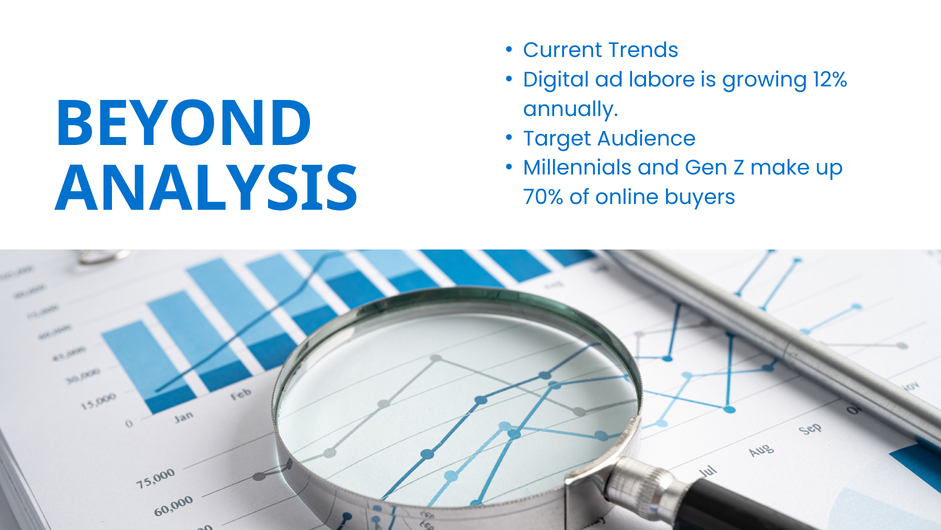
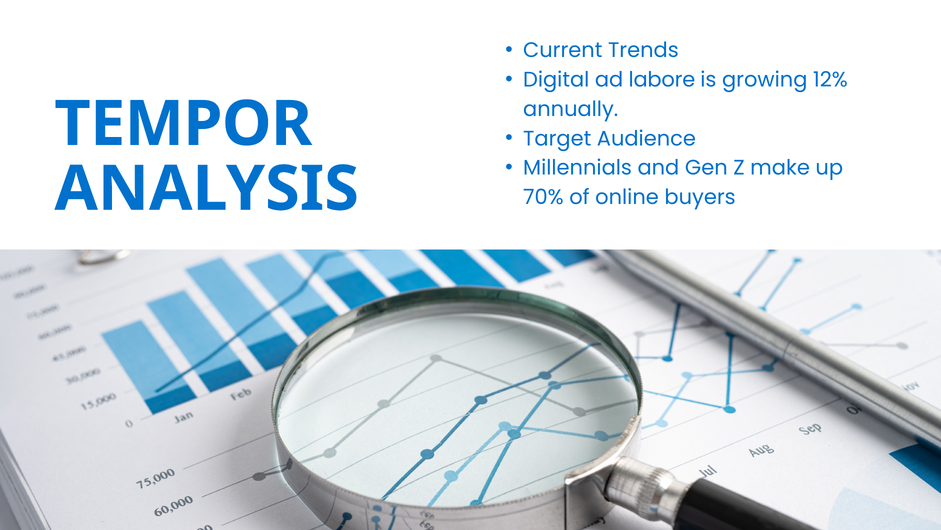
BEYOND: BEYOND -> TEMPOR (183, 124)
